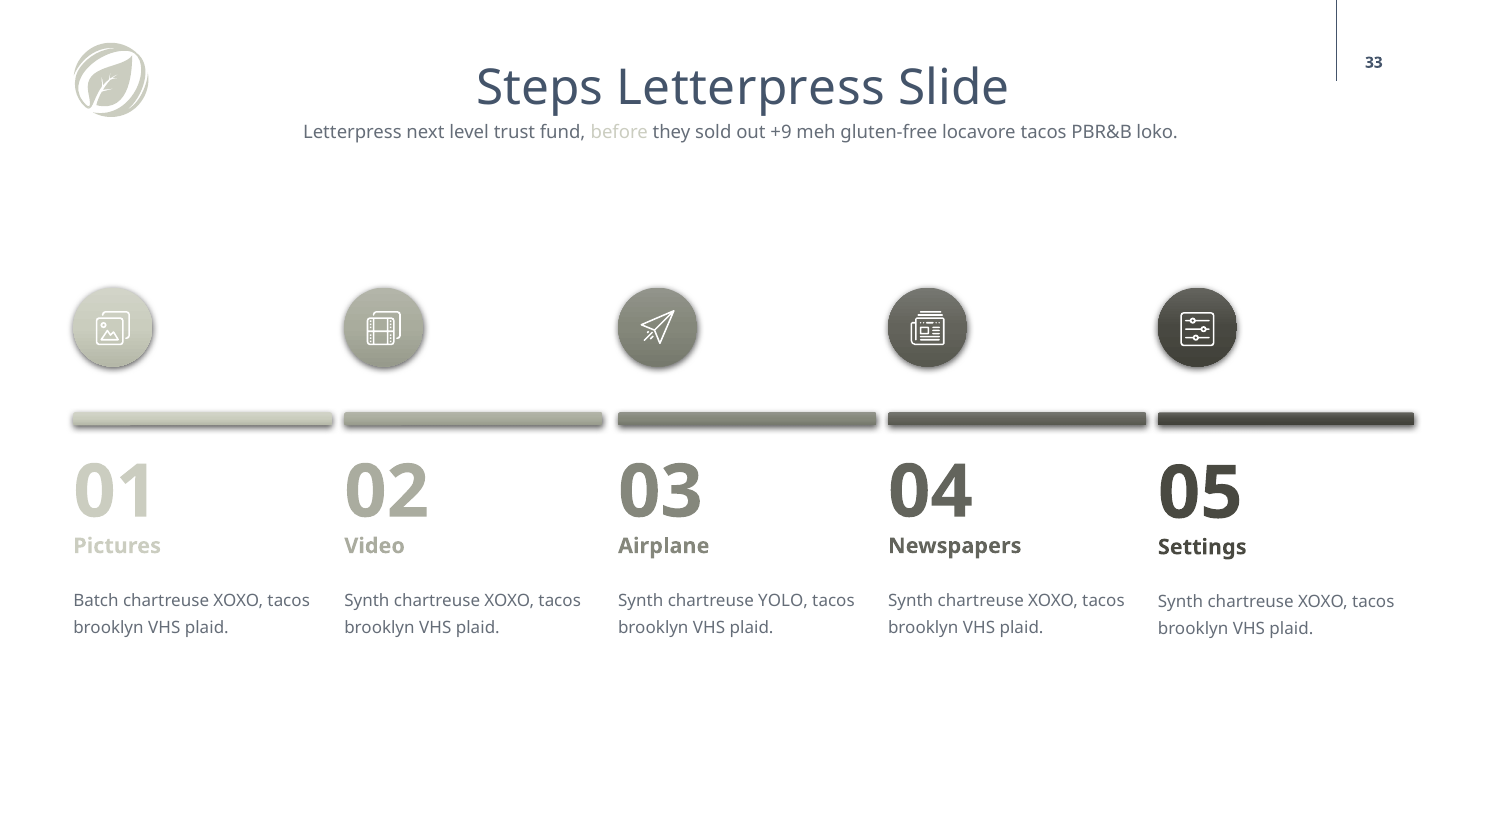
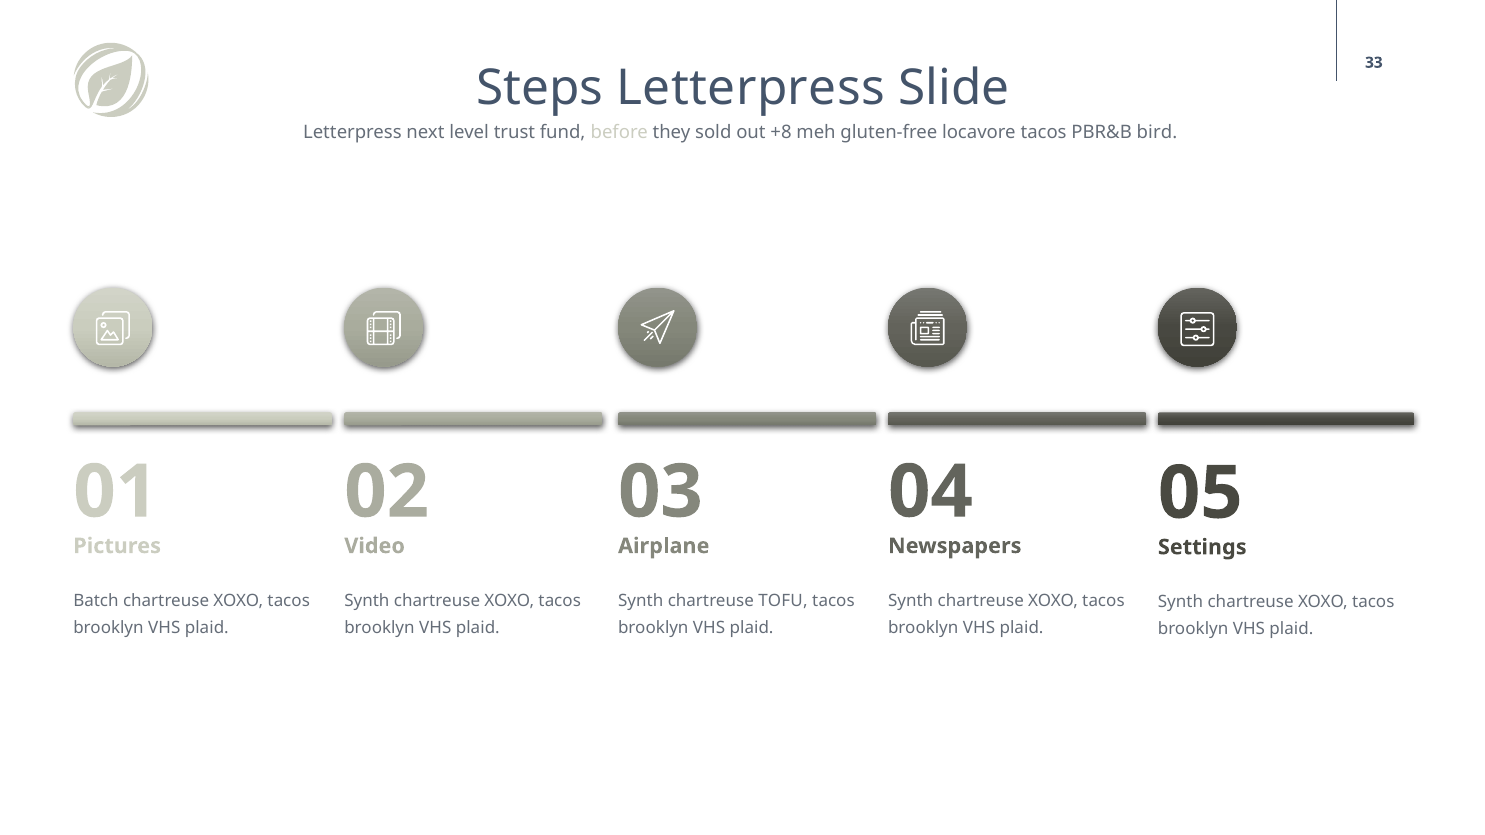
+9: +9 -> +8 (781, 132)
loko: loko -> bird (1157, 132)
YOLO: YOLO -> TOFU (783, 601)
